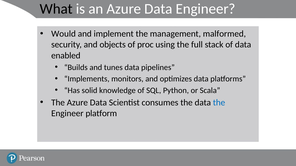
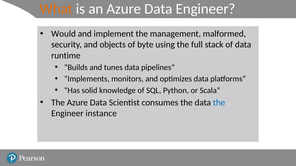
What colour: black -> orange (56, 9)
proc: proc -> byte (145, 45)
enabled: enabled -> runtime (66, 56)
platform: platform -> instance (101, 114)
